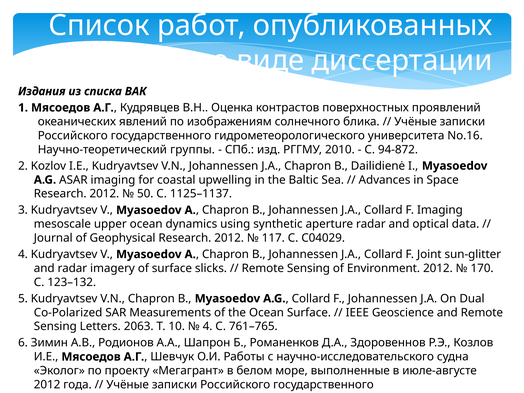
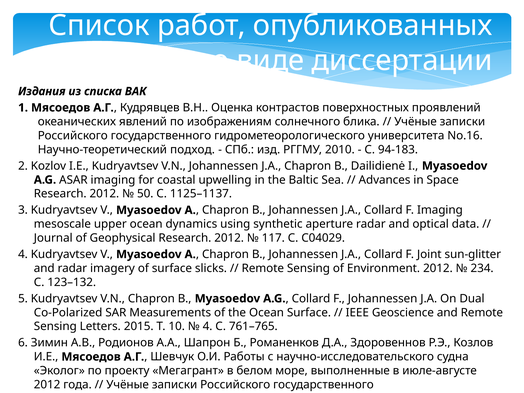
группы: группы -> подход (193, 150)
94-872: 94-872 -> 94-183 (398, 150)
170: 170 -> 234 (482, 268)
2063: 2063 -> 2015 (139, 326)
